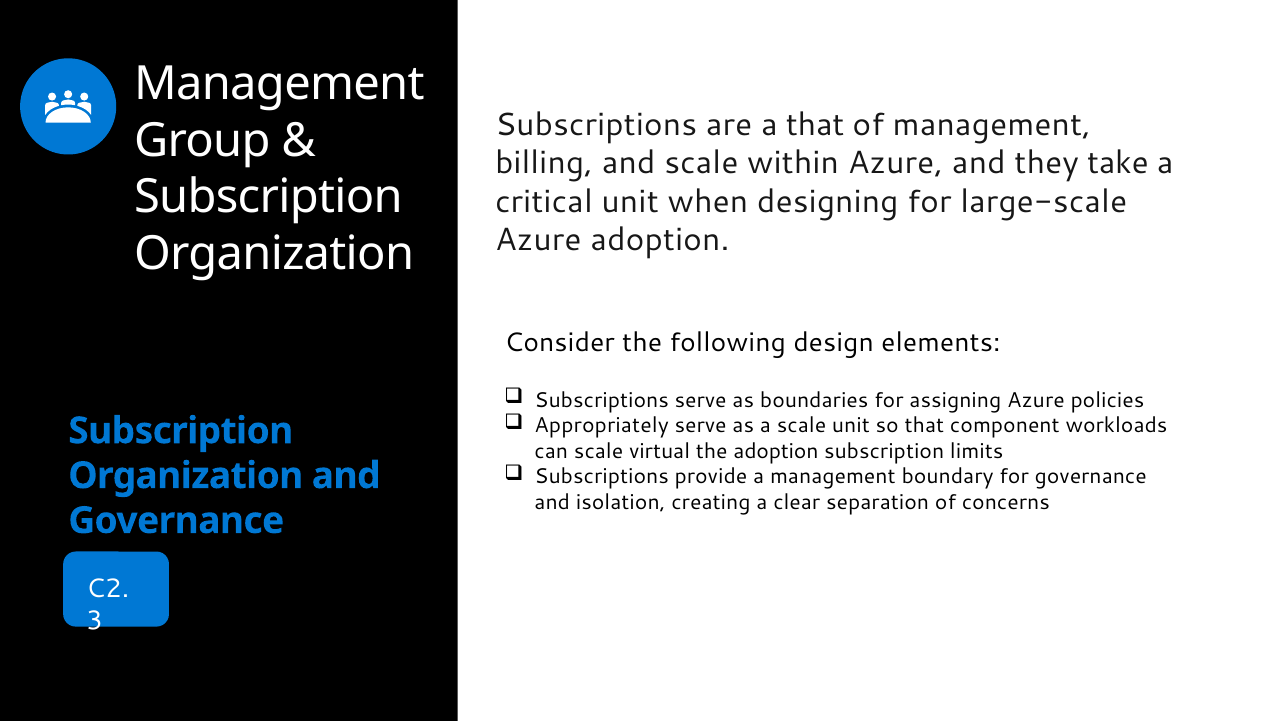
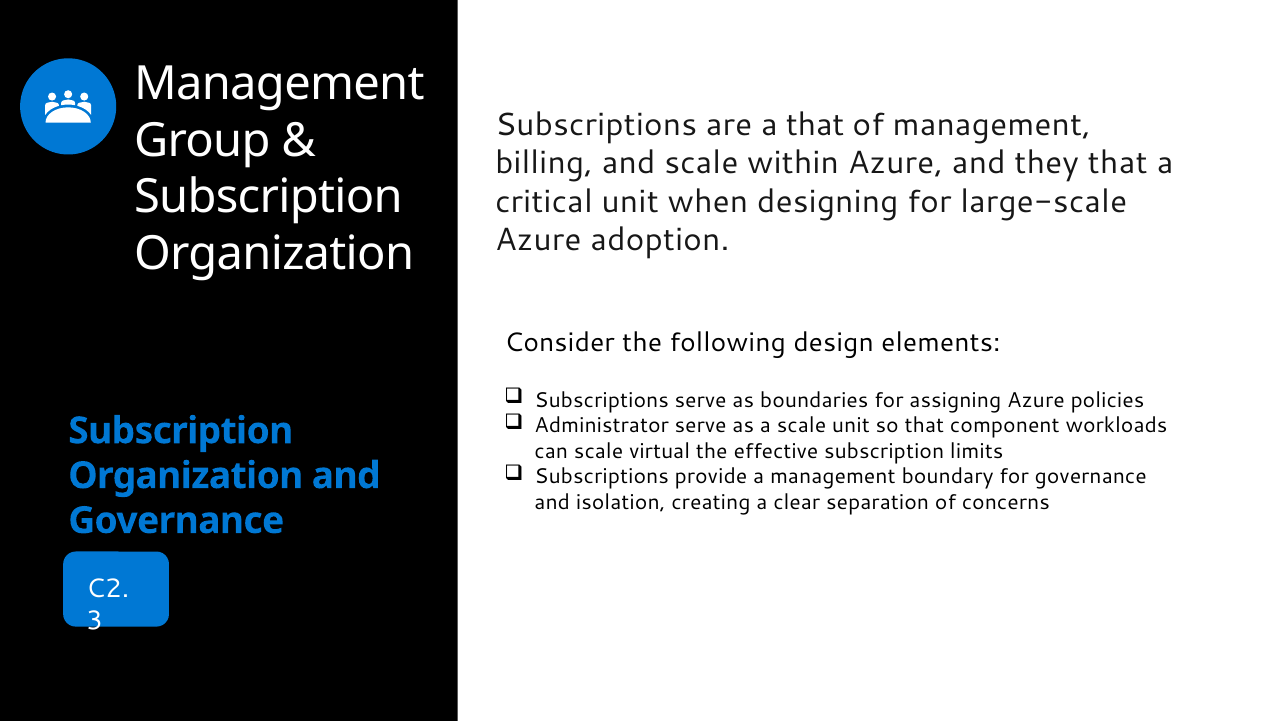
they take: take -> that (1118, 163)
Appropriately: Appropriately -> Administrator (602, 425)
the adoption: adoption -> effective (776, 451)
